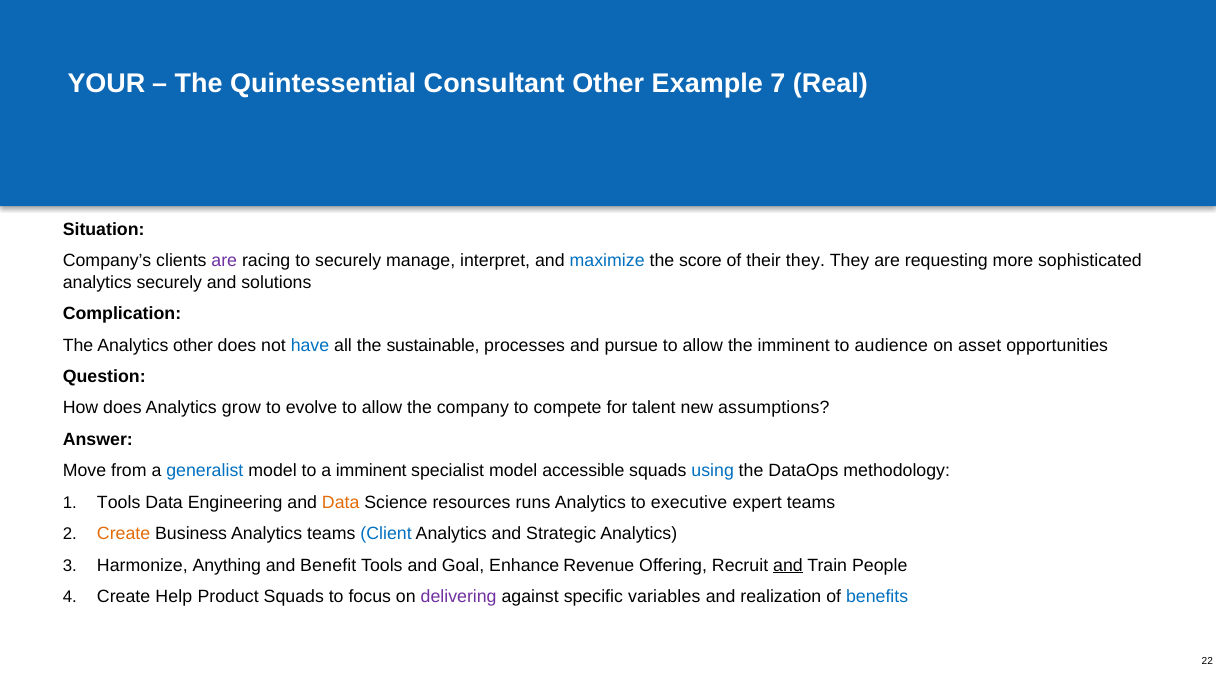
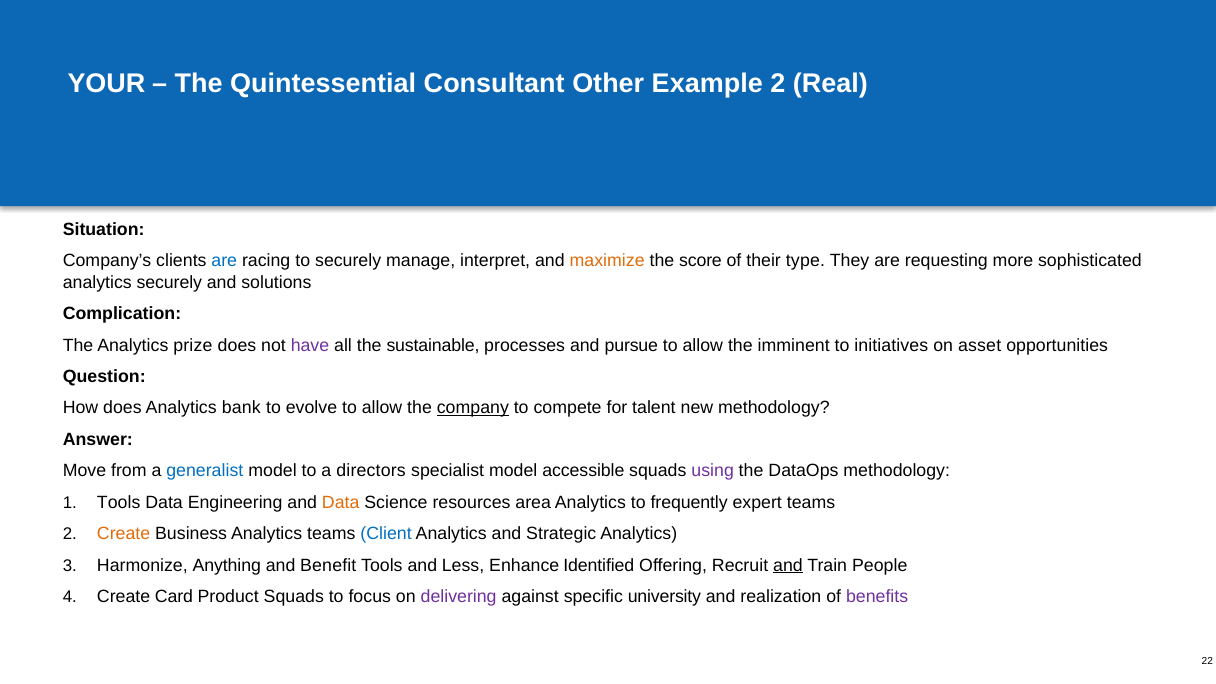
Example 7: 7 -> 2 (778, 83)
are colour: purple -> blue (224, 261)
maximize colour: blue -> orange (607, 261)
their they: they -> type (805, 261)
Analytics other: other -> prize (193, 345)
have colour: blue -> purple (310, 345)
audience: audience -> initiatives (891, 345)
grow: grow -> bank (241, 408)
company underline: none -> present (473, 408)
new assumptions: assumptions -> methodology (774, 408)
a imminent: imminent -> directors (371, 471)
using colour: blue -> purple (713, 471)
runs: runs -> area (533, 502)
executive: executive -> frequently (689, 502)
Goal: Goal -> Less (463, 565)
Revenue: Revenue -> Identified (599, 565)
Help: Help -> Card (174, 597)
variables: variables -> university (664, 597)
benefits colour: blue -> purple (877, 597)
